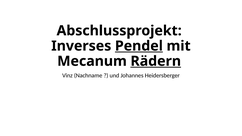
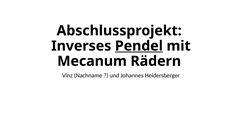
Rädern underline: present -> none (156, 61)
